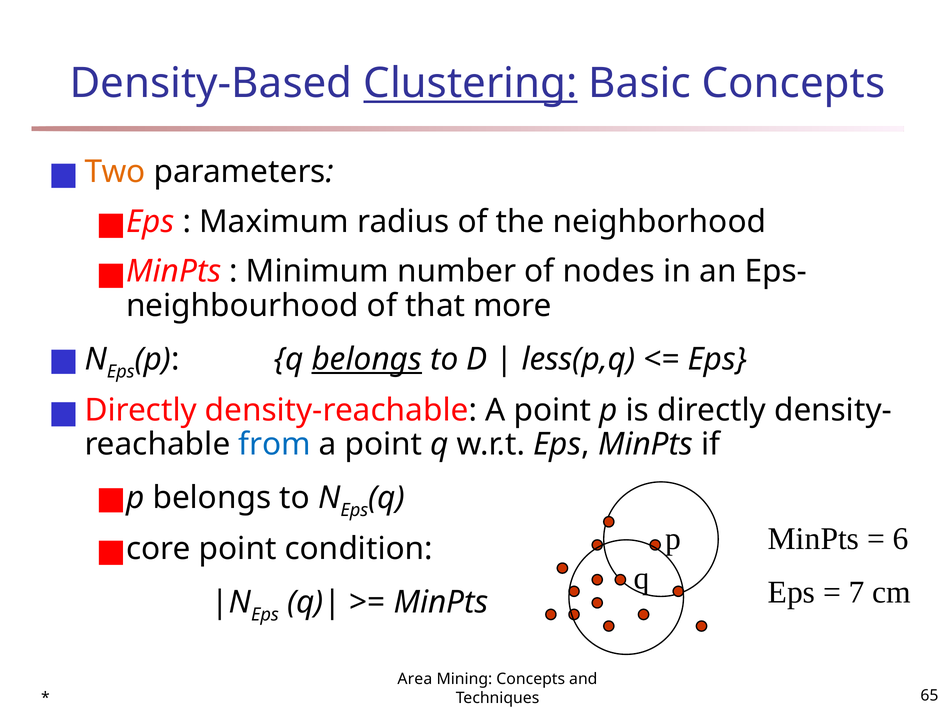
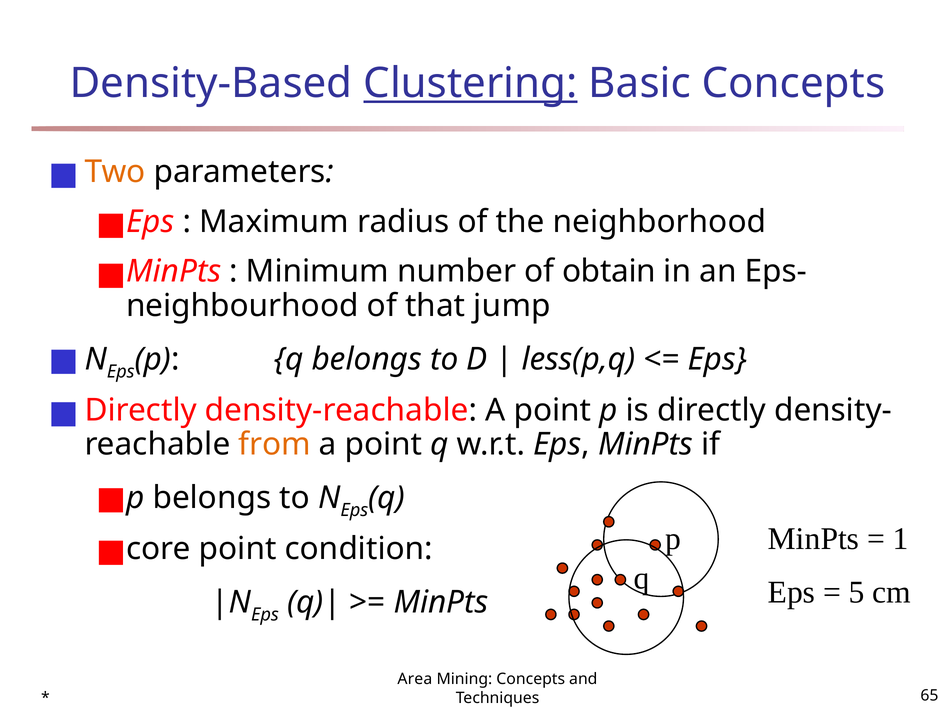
nodes: nodes -> obtain (609, 272)
more: more -> jump (512, 306)
belongs underline: present -> none (367, 359)
from colour: blue -> orange (275, 444)
6: 6 -> 1 (901, 539)
7: 7 -> 5 (857, 593)
